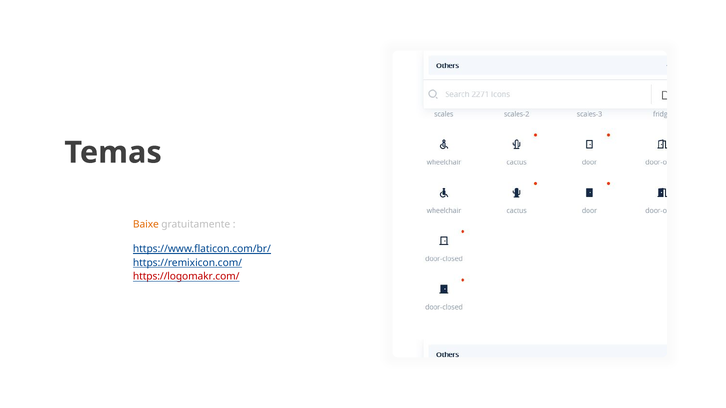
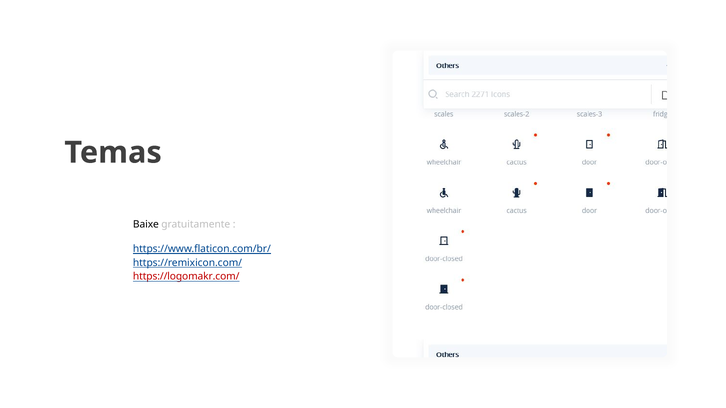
Baixe colour: orange -> black (146, 225)
